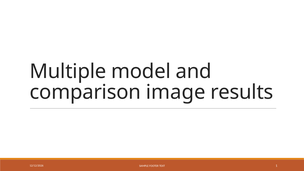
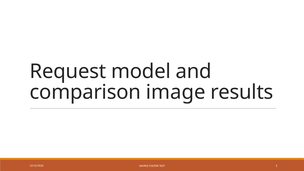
Multiple: Multiple -> Request (68, 72)
